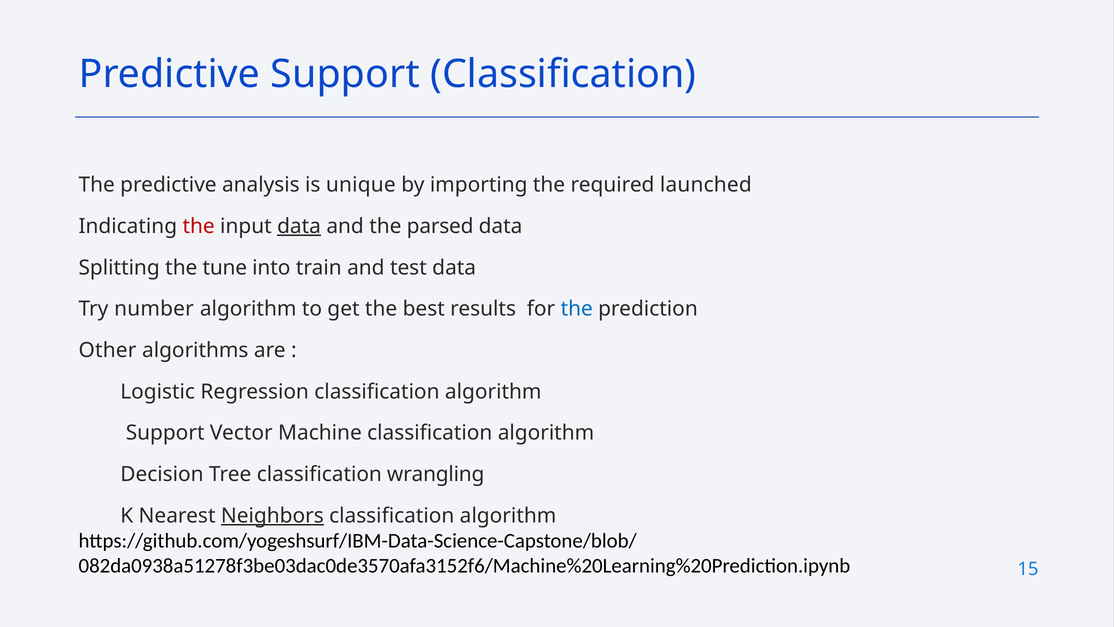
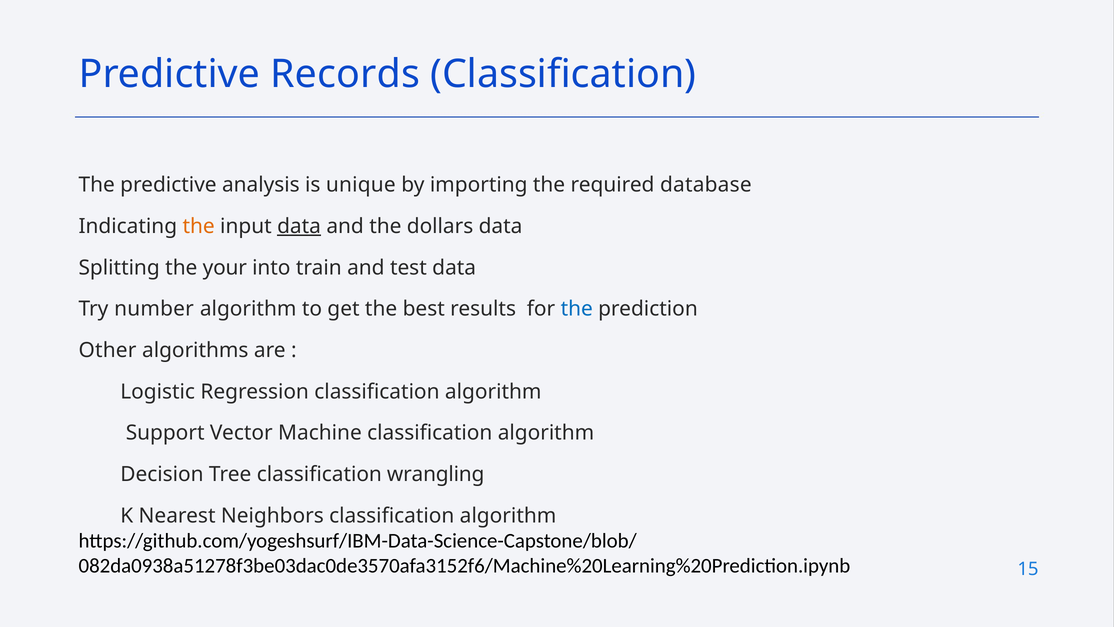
Predictive Support: Support -> Records (345, 74)
launched: launched -> database (706, 185)
the colour: red -> orange (199, 226)
parsed: parsed -> dollars (440, 226)
tune: tune -> your (225, 268)
Neighbors underline: present -> none (272, 515)
